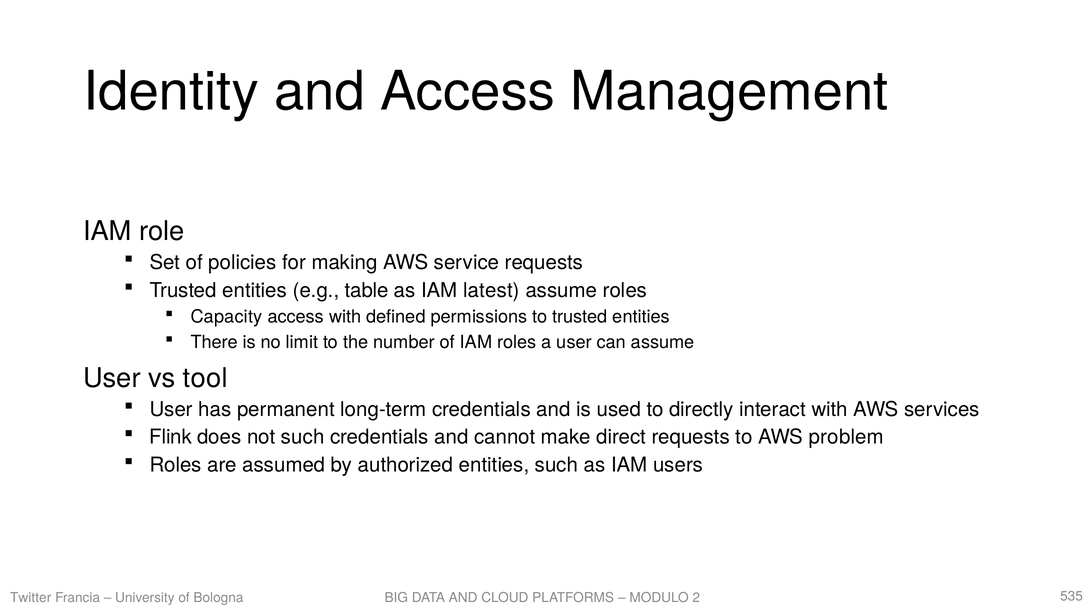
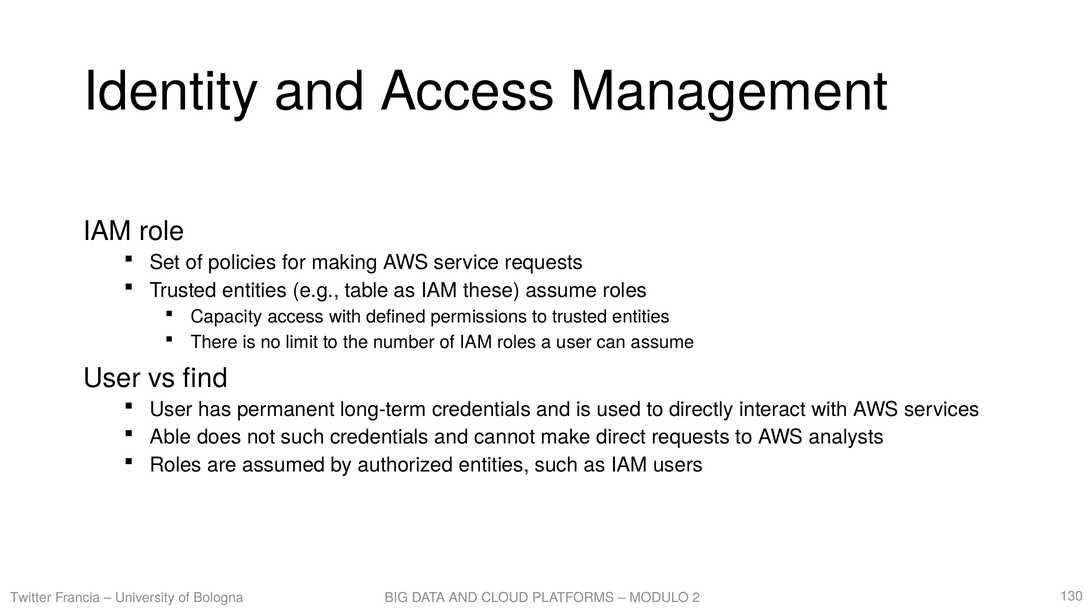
latest: latest -> these (492, 291)
tool: tool -> find (205, 379)
Flink: Flink -> Able (170, 438)
problem: problem -> analysts (846, 438)
535: 535 -> 130 (1072, 597)
